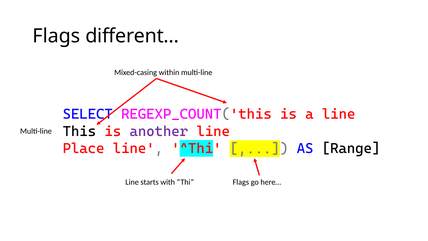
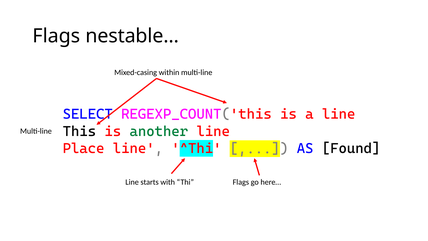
different…: different… -> nestable… (132, 36)
another colour: purple -> green (159, 131)
Range: Range -> Found (351, 148)
